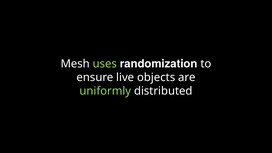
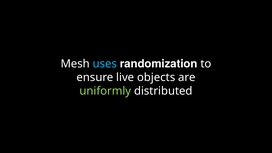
uses colour: light green -> light blue (105, 64)
